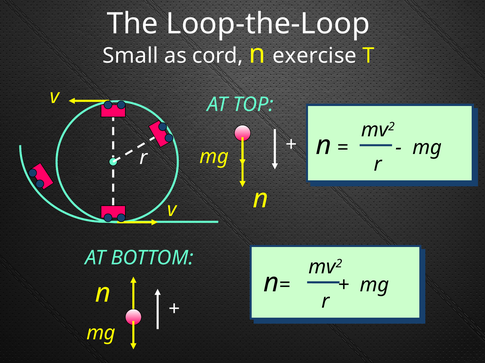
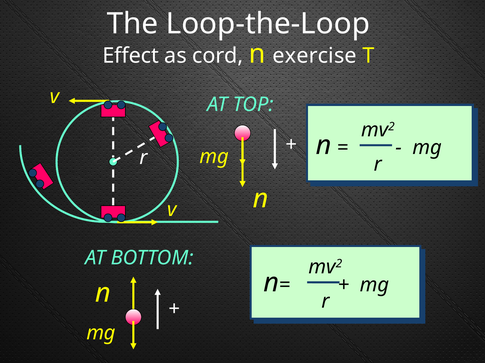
Small: Small -> Effect (131, 56)
